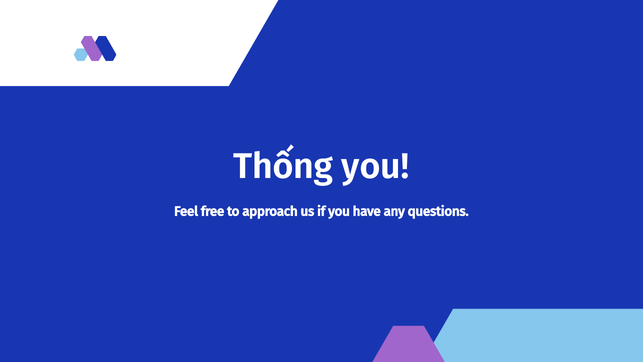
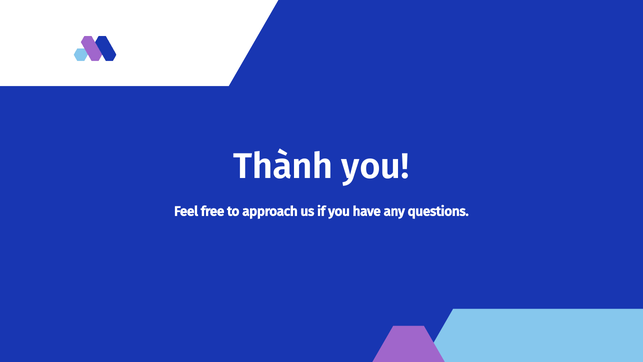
Thống: Thống -> Thành (283, 166)
